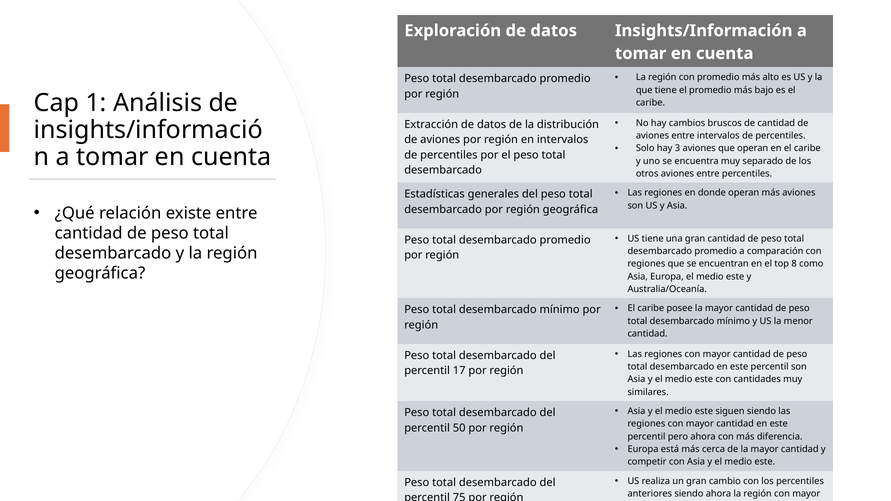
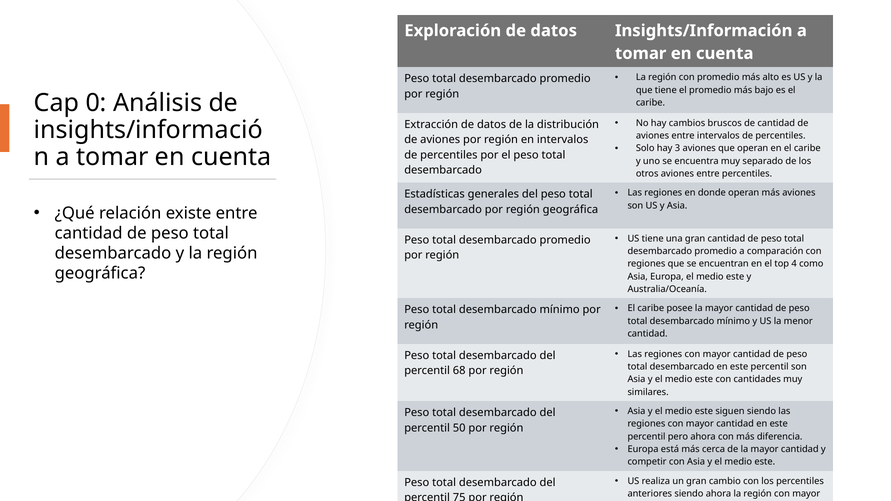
1: 1 -> 0 (96, 103)
8: 8 -> 4 (794, 264)
17: 17 -> 68 (459, 371)
